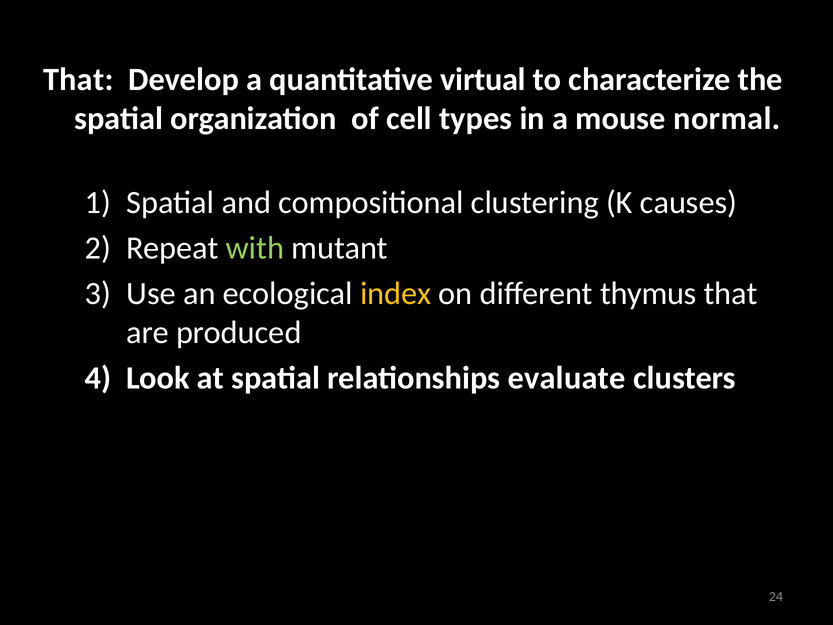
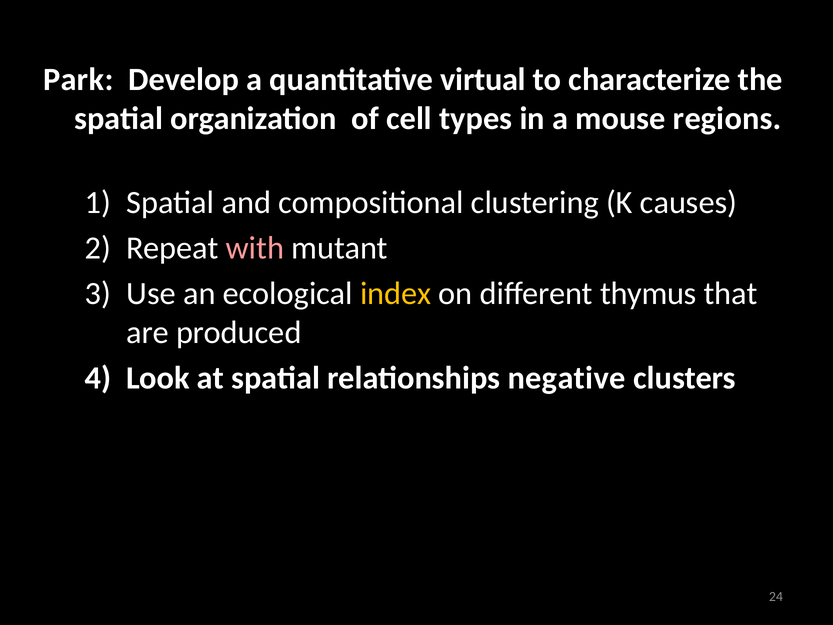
That: That -> Park (78, 80)
normal: normal -> regions (727, 118)
with colour: light green -> pink (255, 248)
evaluate: evaluate -> negative (567, 378)
